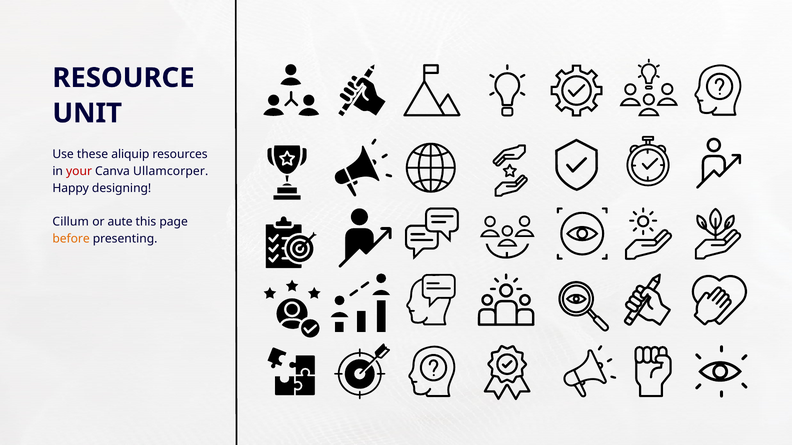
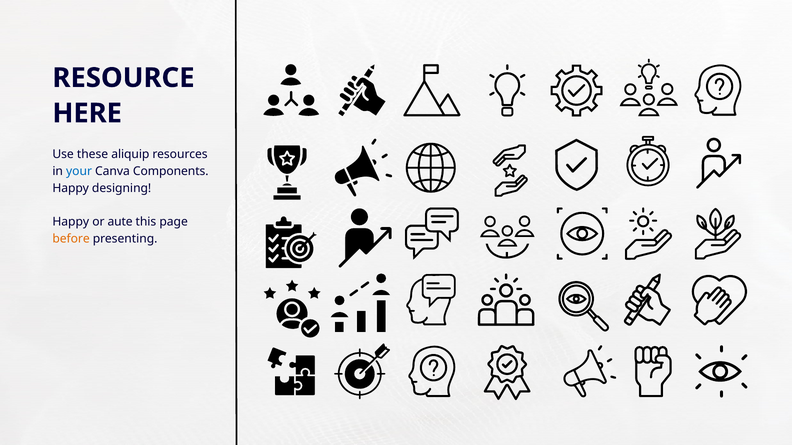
UNIT: UNIT -> HERE (87, 113)
your colour: red -> blue (79, 171)
Ullamcorper: Ullamcorper -> Components (171, 171)
Cillum: Cillum -> Happy (71, 222)
